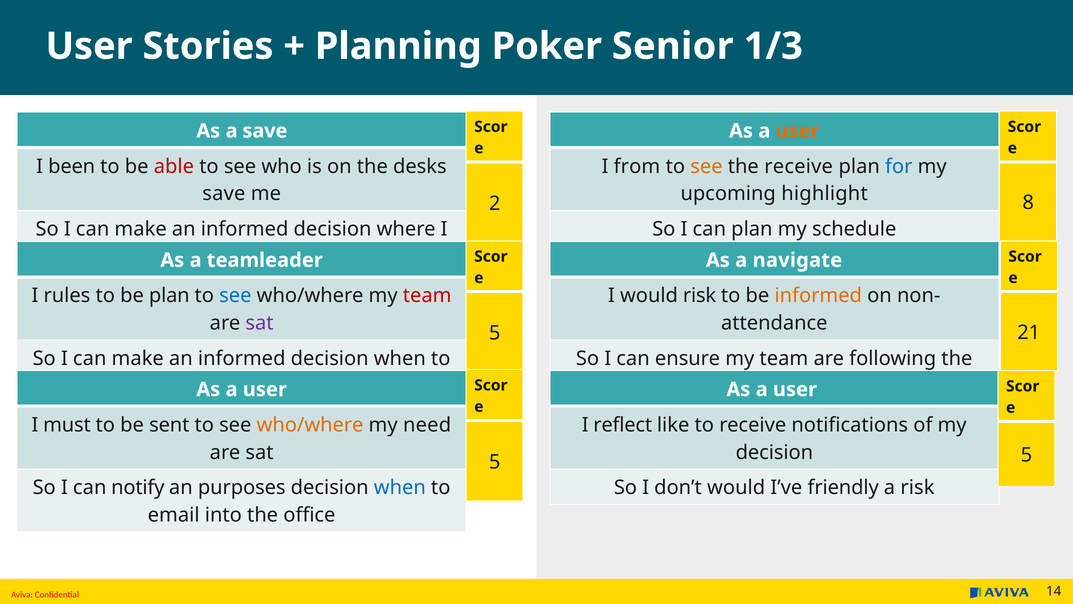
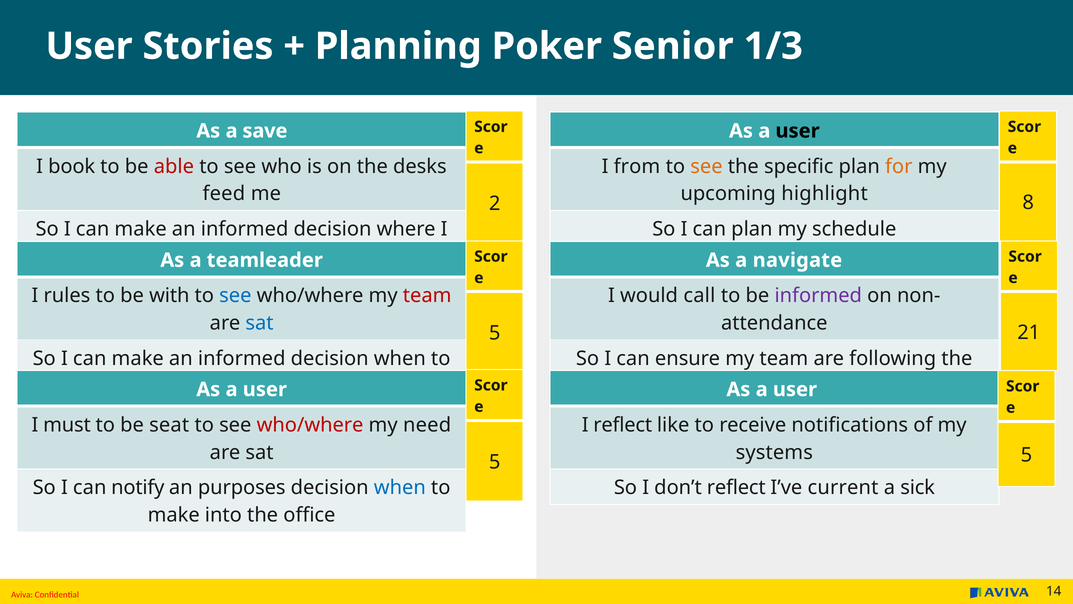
user colour: orange -> black (798, 131)
been: been -> book (72, 166)
the receive: receive -> specific (799, 166)
for colour: blue -> orange (899, 166)
save: save -> feed (224, 194)
be plan: plan -> with (169, 295)
would risk: risk -> call (699, 295)
informed colour: orange -> purple (818, 295)
sat colour: purple -> blue (260, 323)
sent: sent -> seat (169, 425)
who/where colour: orange -> red (310, 425)
decision: decision -> systems (774, 452)
don’t would: would -> reflect (736, 487)
friendly: friendly -> current (843, 487)
a risk: risk -> sick (918, 487)
email: email -> make (174, 515)
